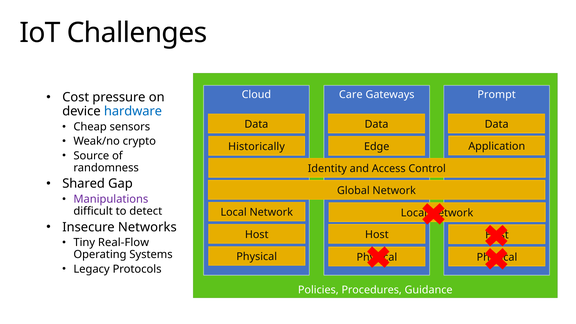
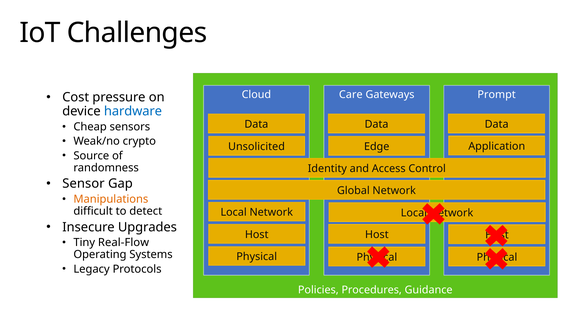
Historically: Historically -> Unsolicited (256, 146)
Shared: Shared -> Sensor (83, 184)
Manipulations colour: purple -> orange (111, 199)
Networks: Networks -> Upgrades (147, 227)
